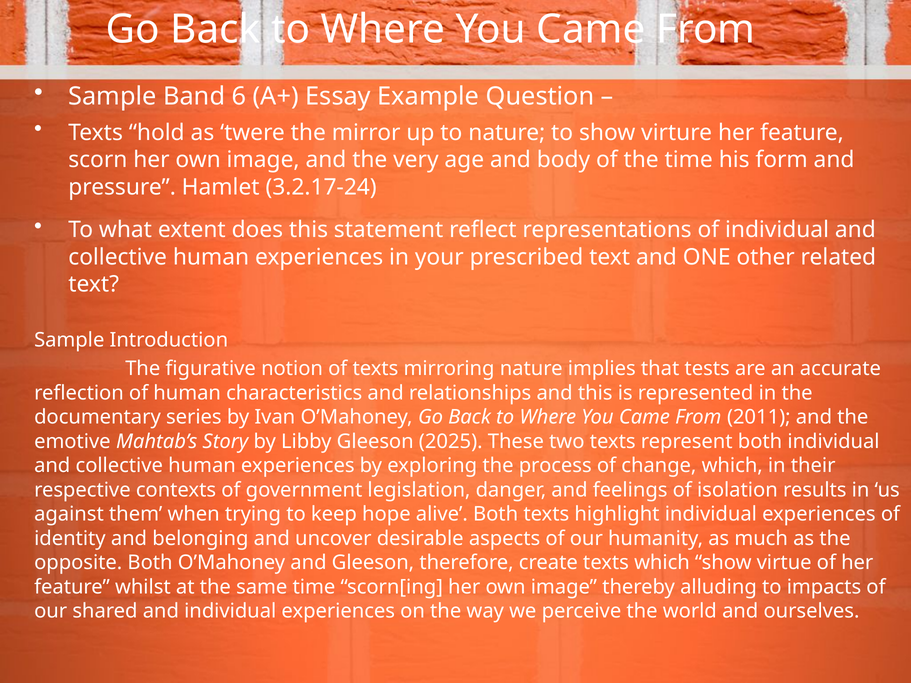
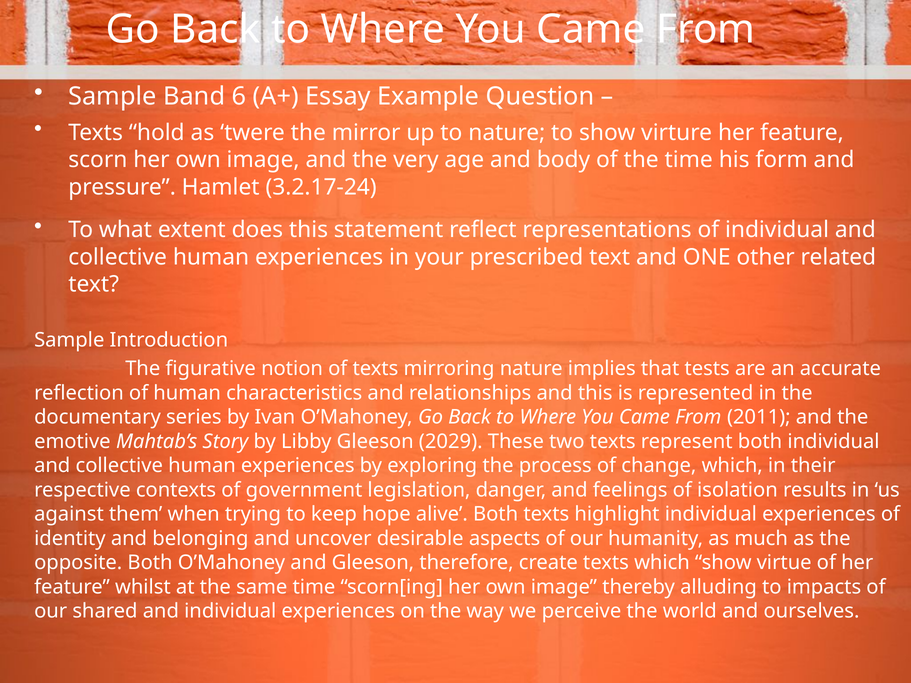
2025: 2025 -> 2029 (451, 442)
